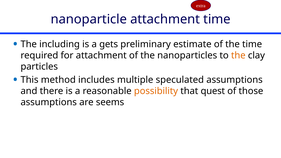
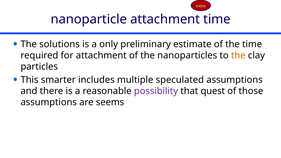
including: including -> solutions (60, 44)
gets: gets -> only (109, 44)
method: method -> smarter (58, 80)
possibility colour: orange -> purple (156, 91)
